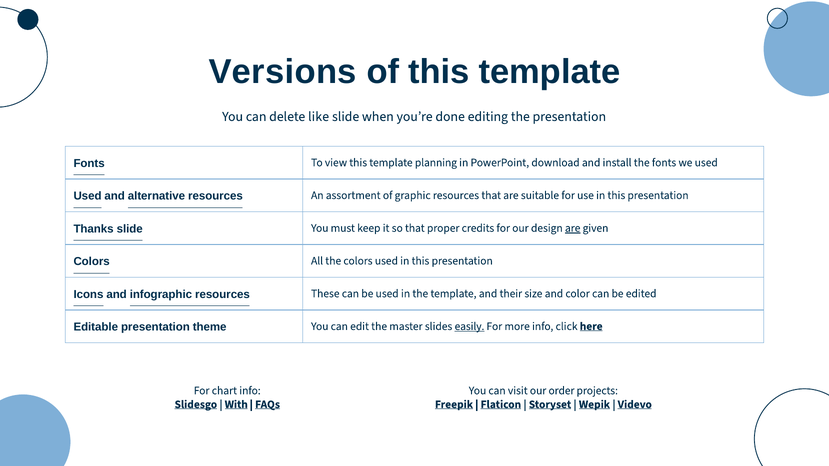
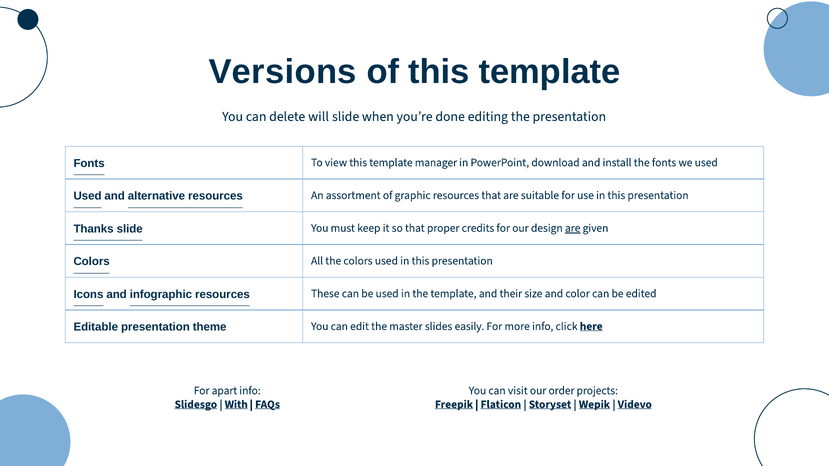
like: like -> will (319, 116)
planning: planning -> manager (436, 163)
easily underline: present -> none (469, 326)
chart: chart -> apart (224, 391)
